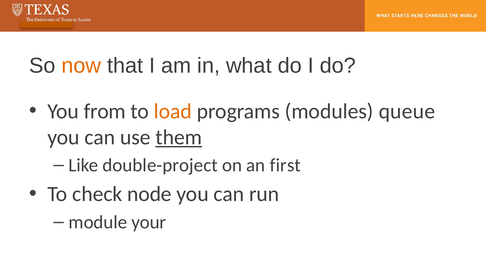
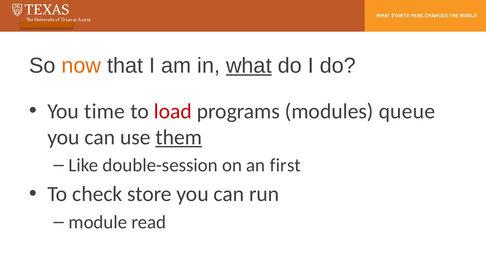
what underline: none -> present (249, 66)
from: from -> time (105, 111)
load colour: orange -> red (173, 111)
double-project: double-project -> double-session (160, 165)
node: node -> store (149, 194)
your: your -> read (149, 222)
